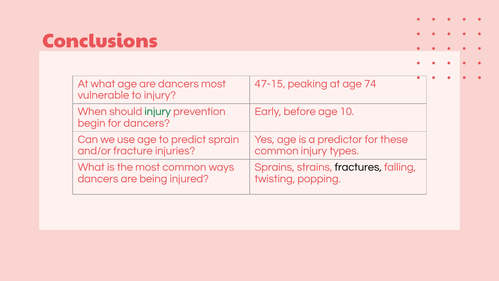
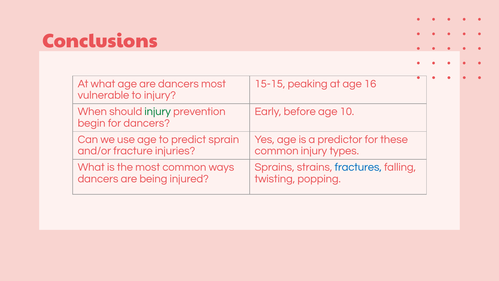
47-15: 47-15 -> 15-15 (270, 84)
74: 74 -> 16 (370, 84)
fractures colour: black -> blue (358, 167)
